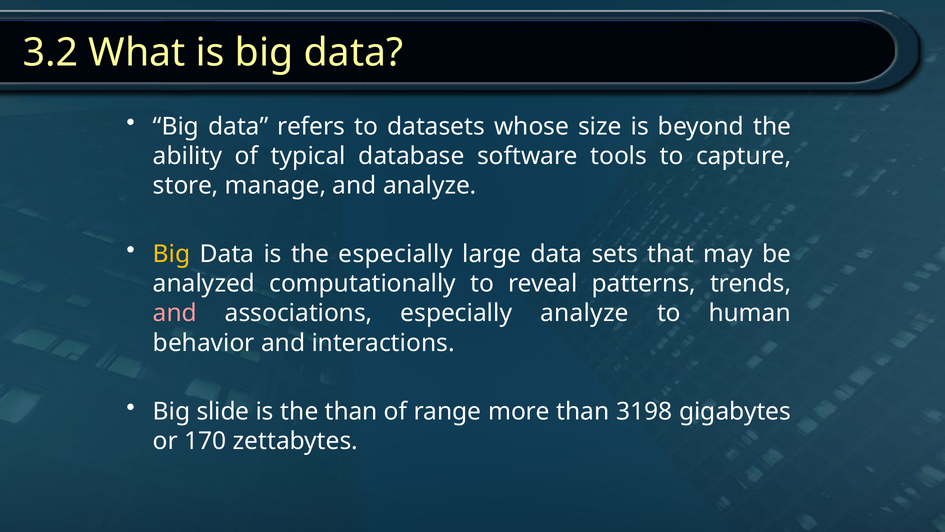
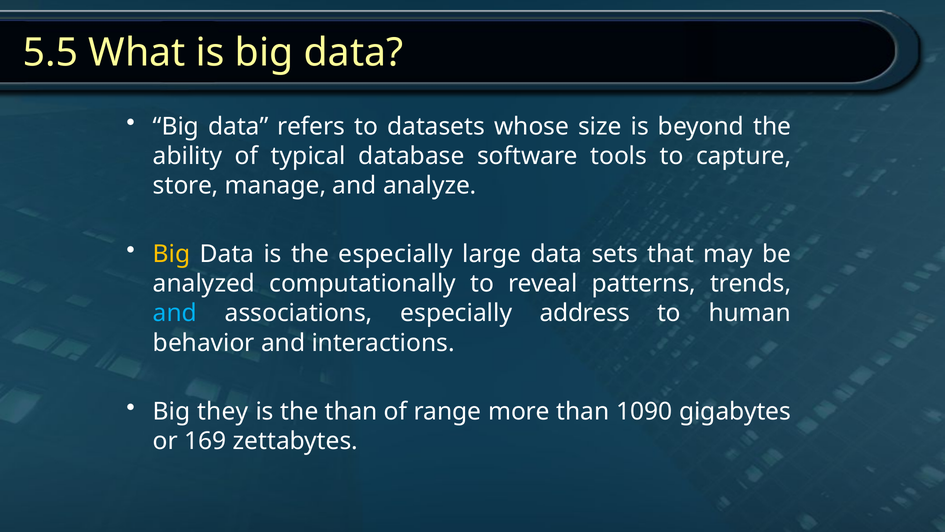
3.2: 3.2 -> 5.5 (51, 53)
and colour: pink -> light blue (175, 313)
especially analyze: analyze -> address (585, 313)
slide: slide -> they (223, 411)
3198: 3198 -> 1090 (644, 411)
170: 170 -> 169 (205, 441)
